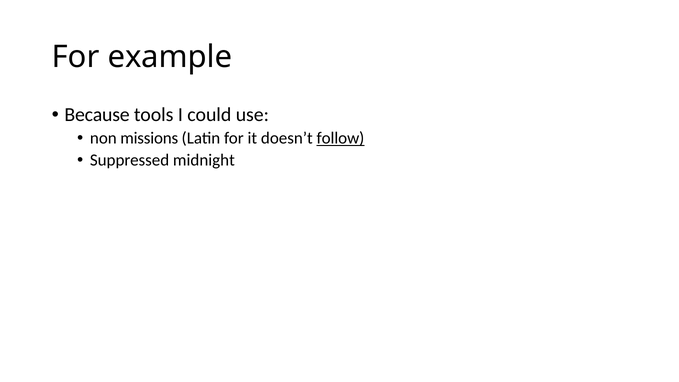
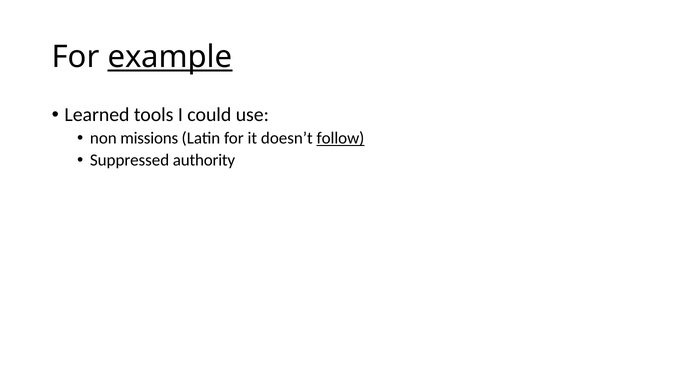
example underline: none -> present (170, 57)
Because: Because -> Learned (97, 115)
midnight: midnight -> authority (204, 160)
